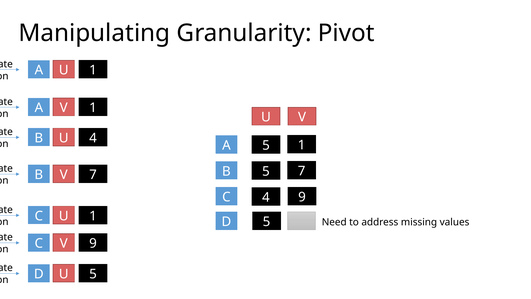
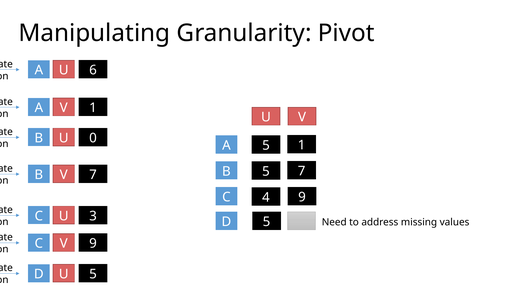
1: 1 -> 6 (93, 70)
B 4: 4 -> 0 (93, 138)
C 1: 1 -> 3 (93, 216)
